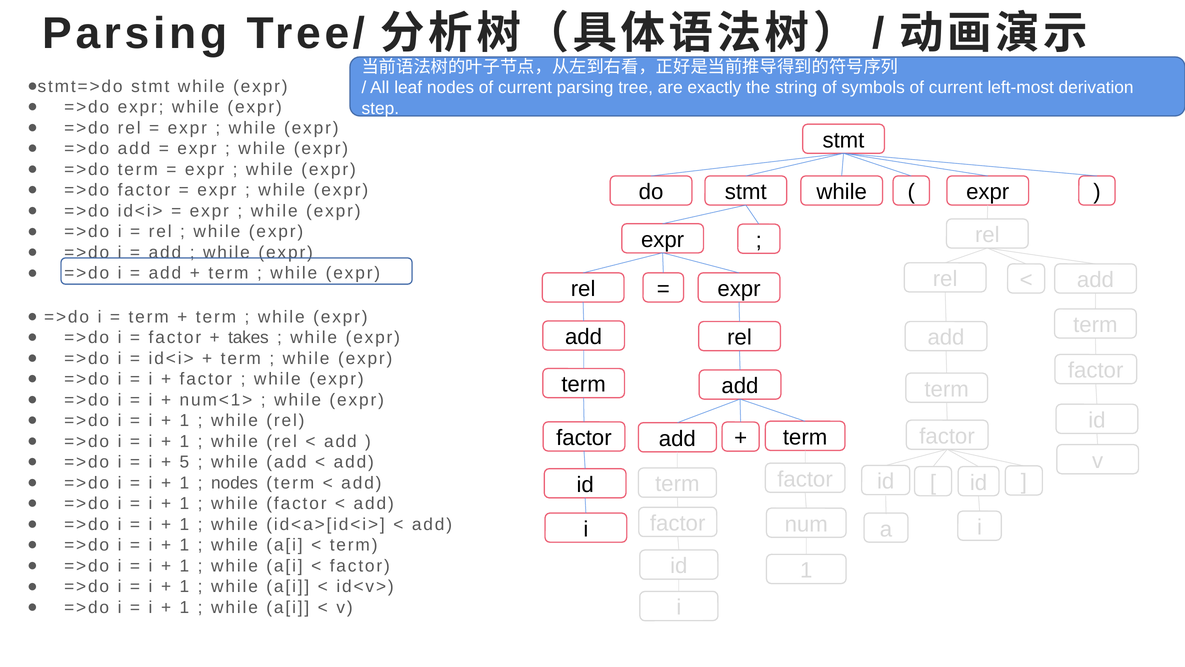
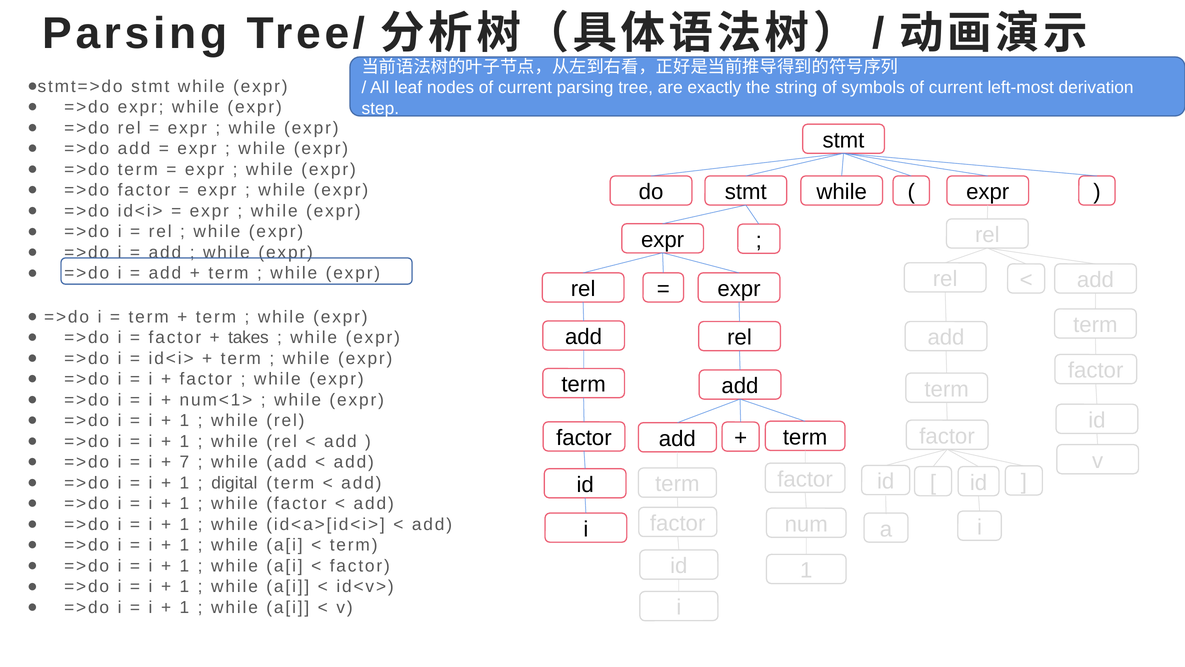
5: 5 -> 7 (184, 462)
nodes: nodes -> digital (234, 483)
